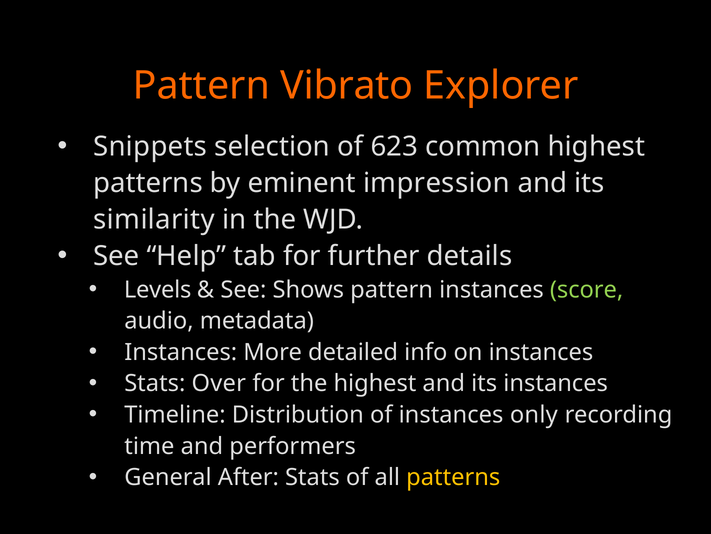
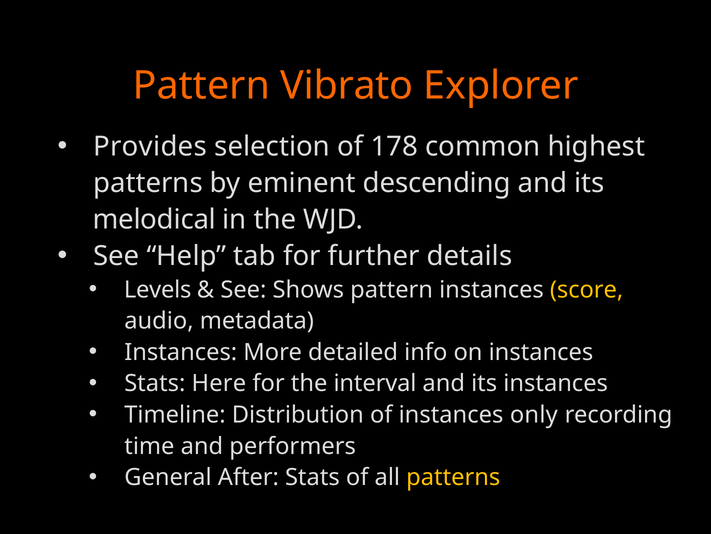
Snippets: Snippets -> Provides (150, 146)
623: 623 -> 178 (394, 146)
impression: impression -> descending (437, 183)
similarity: similarity -> melodical (154, 219)
score colour: light green -> yellow (587, 289)
Over: Over -> Here (219, 383)
the highest: highest -> interval (375, 383)
